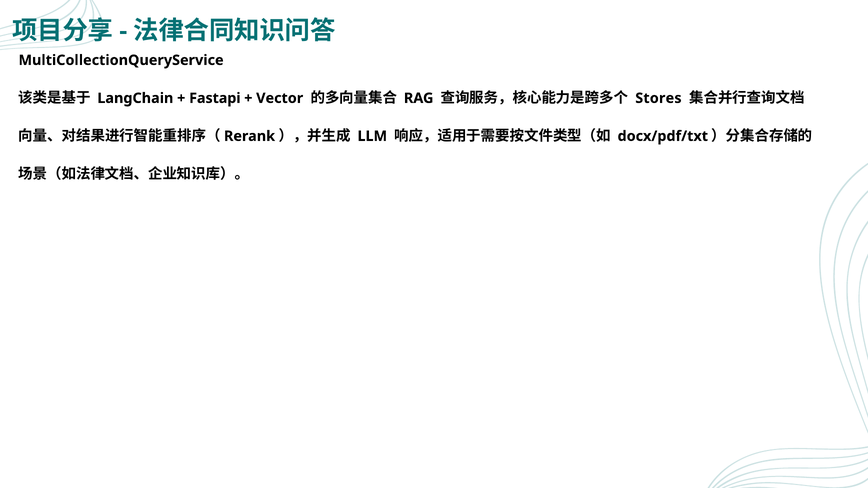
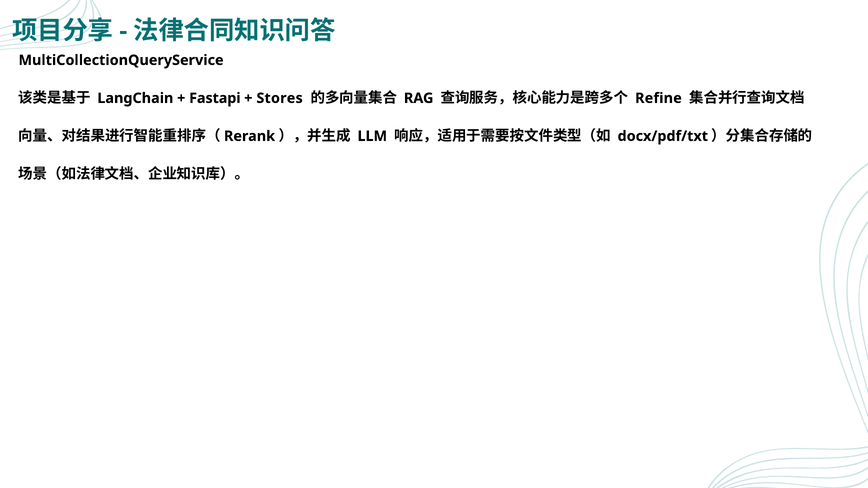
Vector: Vector -> Stores (280, 98)
Stores: Stores -> Refine (658, 98)
